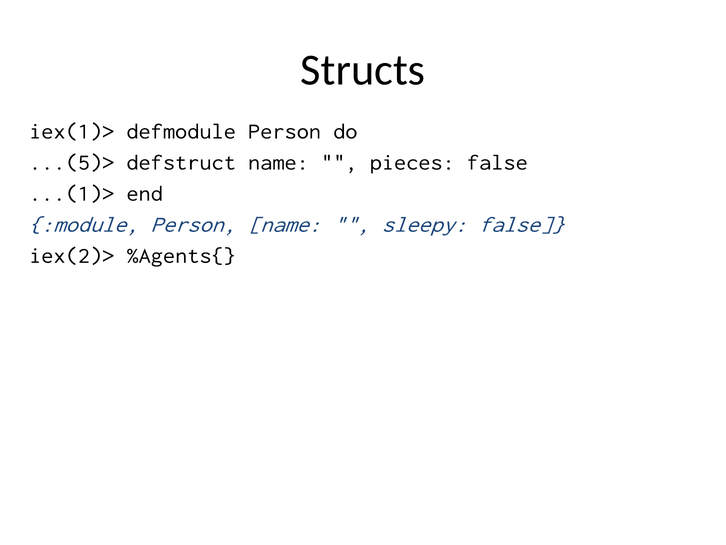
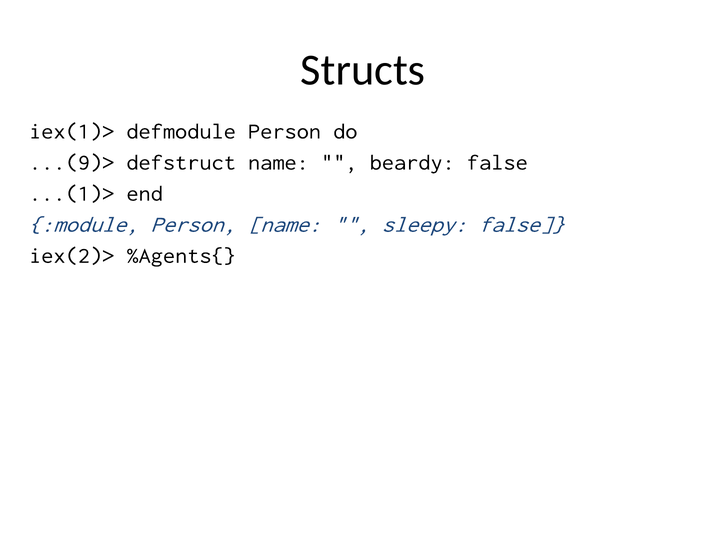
...(5)>: ...(5)> -> ...(9)> (72, 162)
pieces: pieces -> beardy (412, 162)
